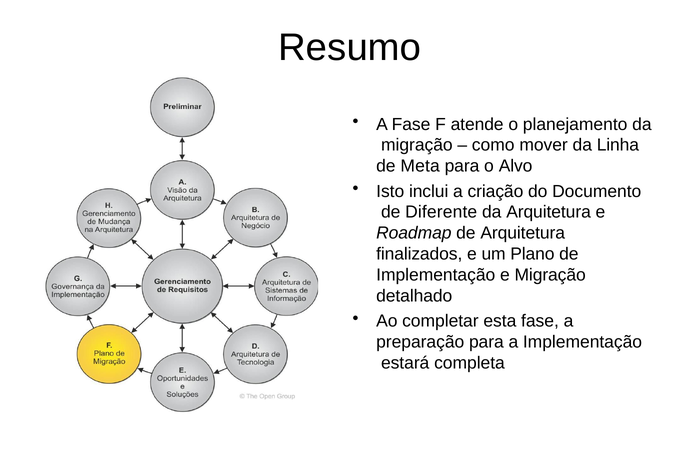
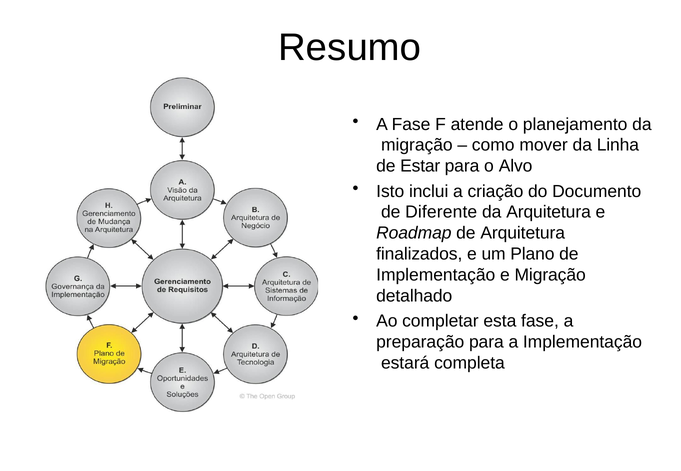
Meta: Meta -> Estar (420, 166)
